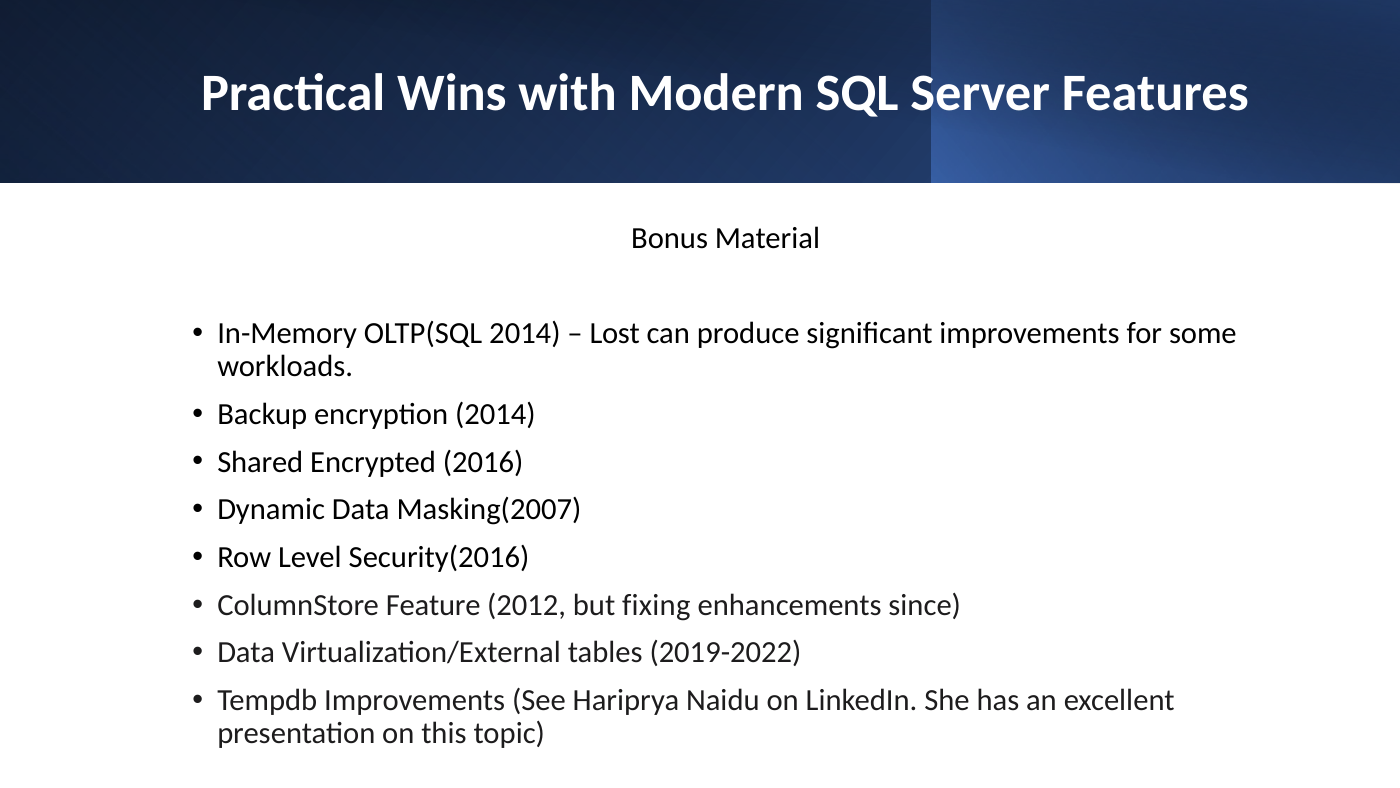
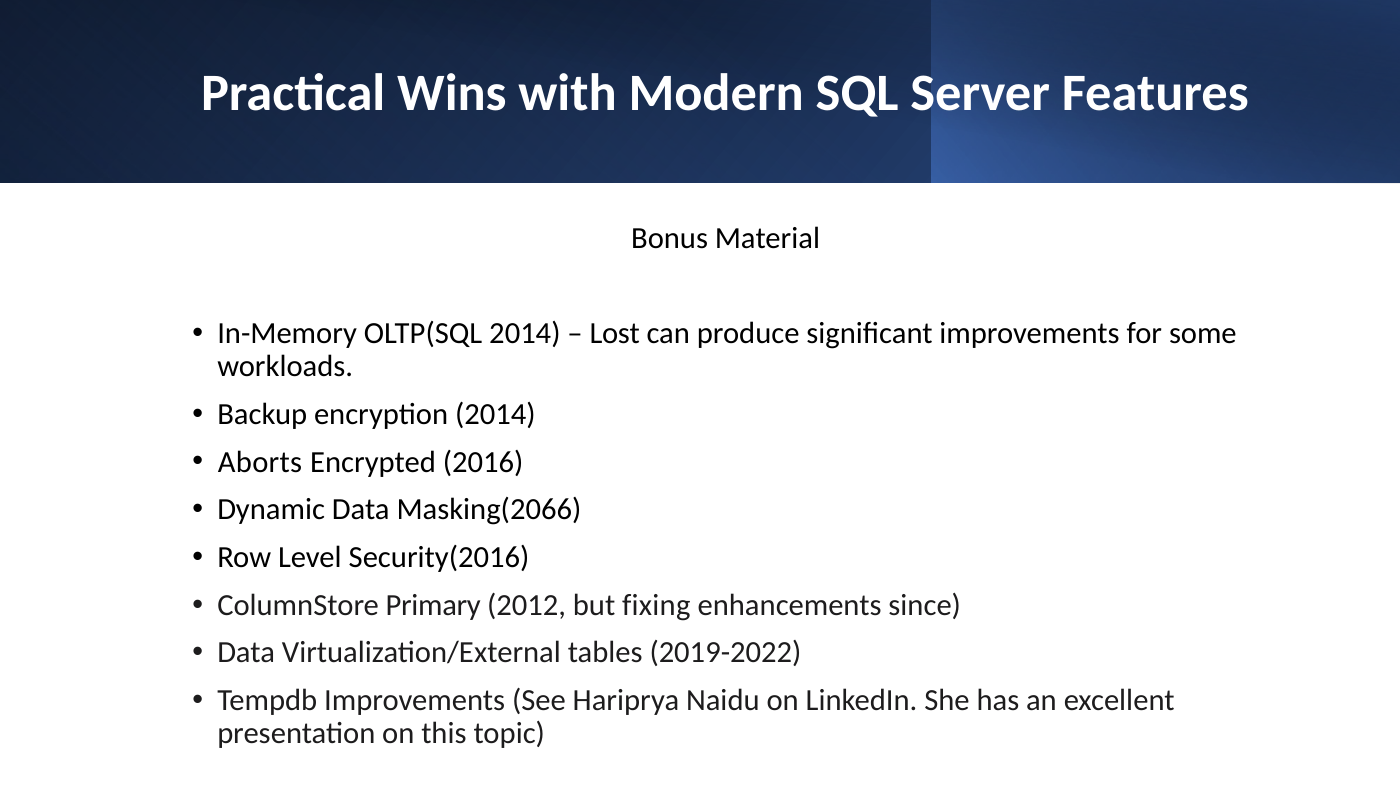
Shared: Shared -> Aborts (260, 462)
Masking(2007: Masking(2007 -> Masking(2066 (489, 509)
Feature: Feature -> Primary (433, 605)
